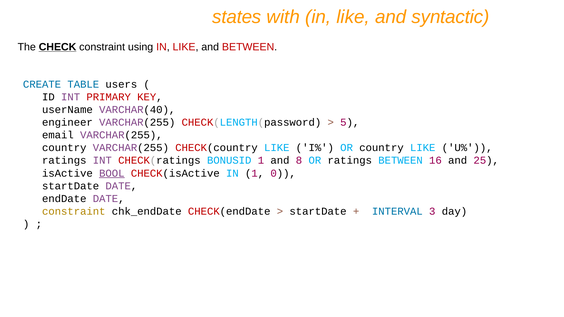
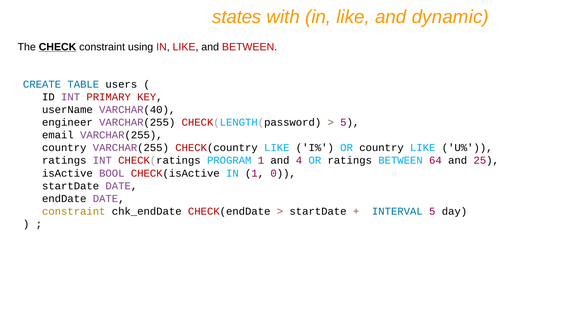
syntactic: syntactic -> dynamic (450, 17)
BONUSID: BONUSID -> PROGRAM (229, 161)
8: 8 -> 4 (299, 161)
16: 16 -> 64 (435, 161)
BOOL underline: present -> none (112, 173)
INTERVAL 3: 3 -> 5 (432, 211)
